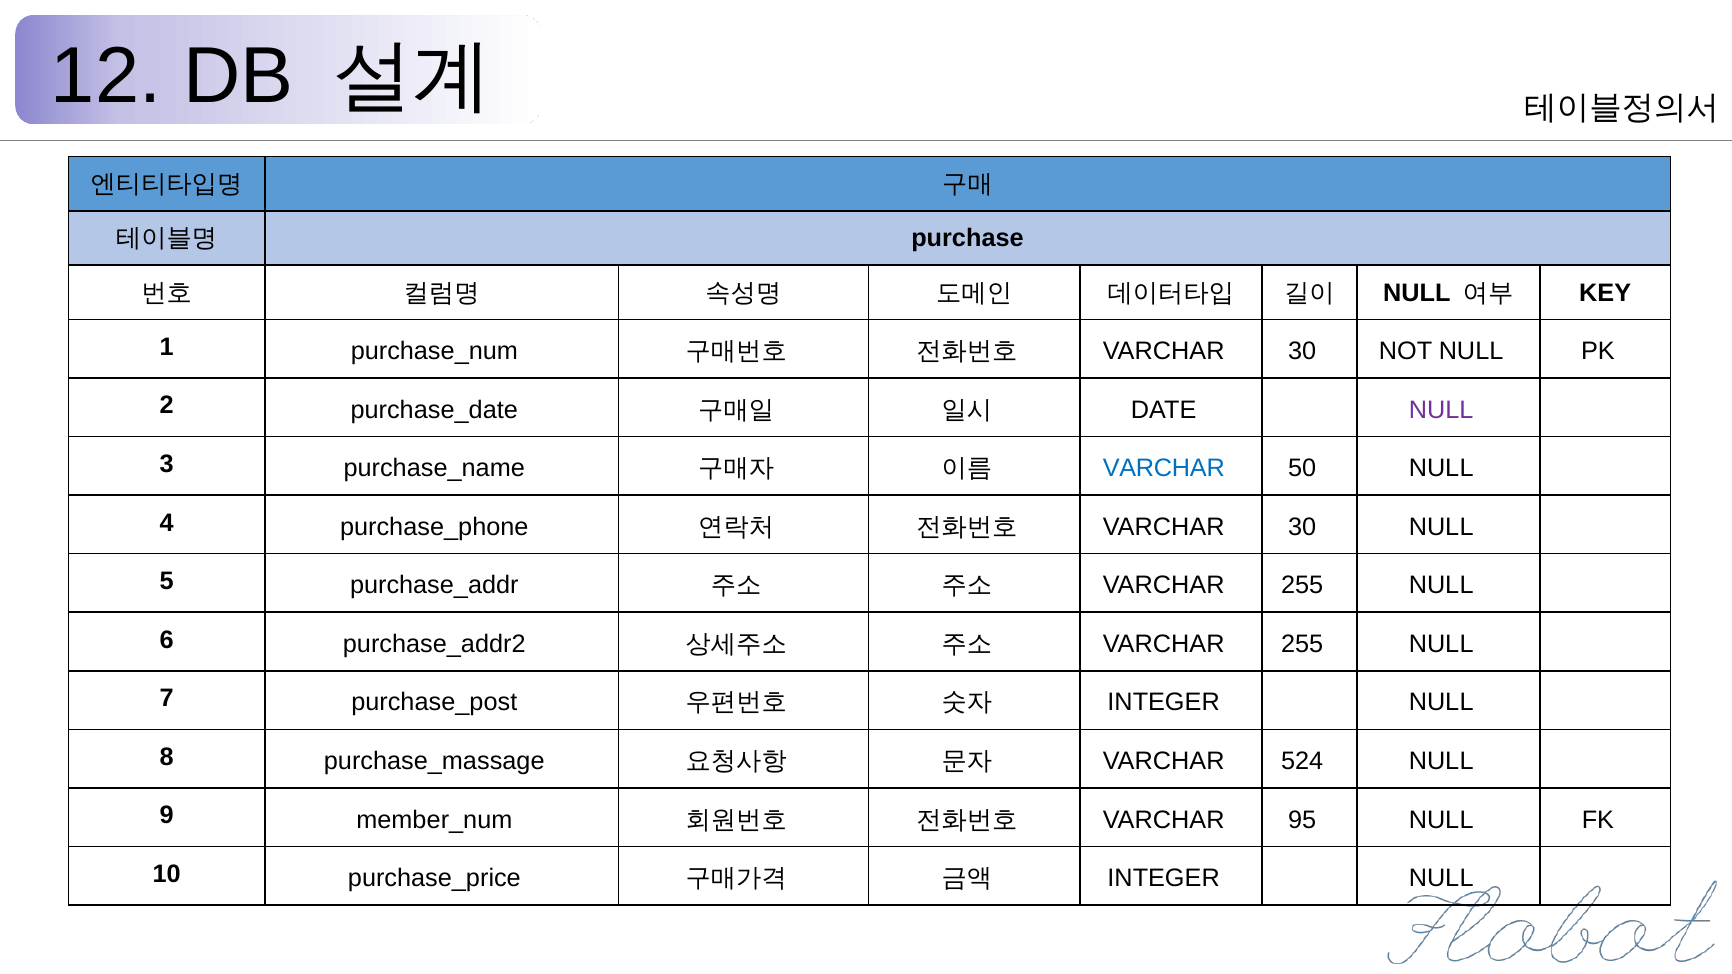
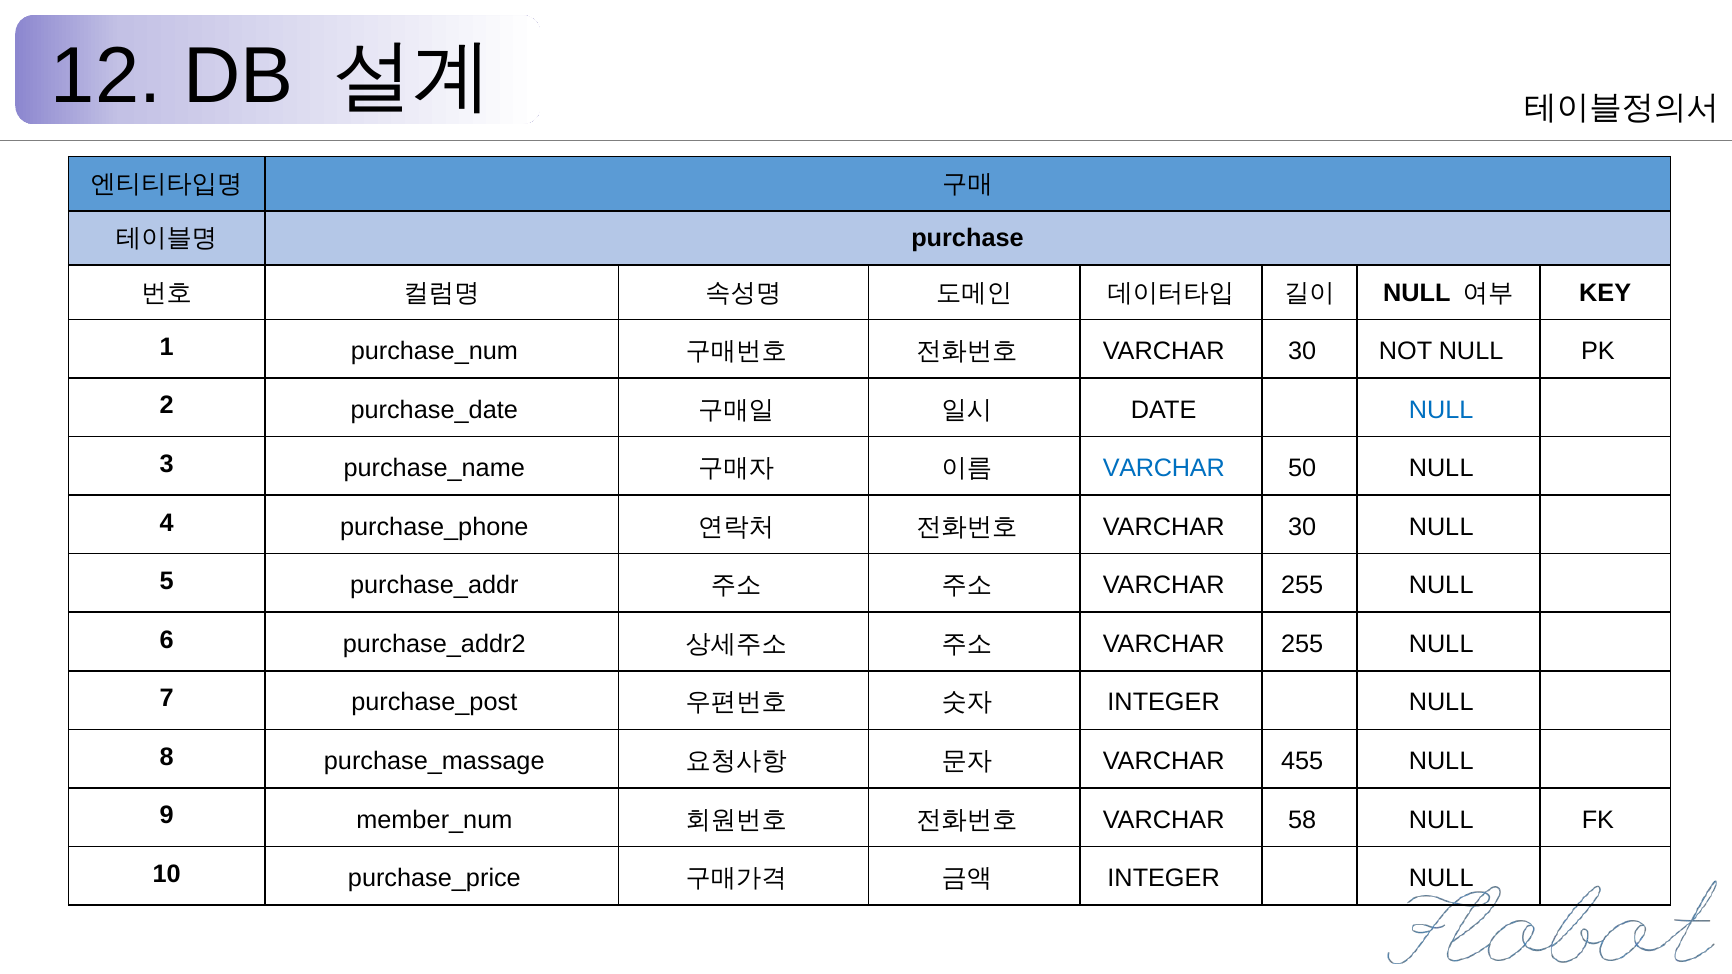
NULL colour: purple -> blue (1441, 410)
524: 524 -> 455 (1302, 761)
95: 95 -> 58 (1302, 820)
